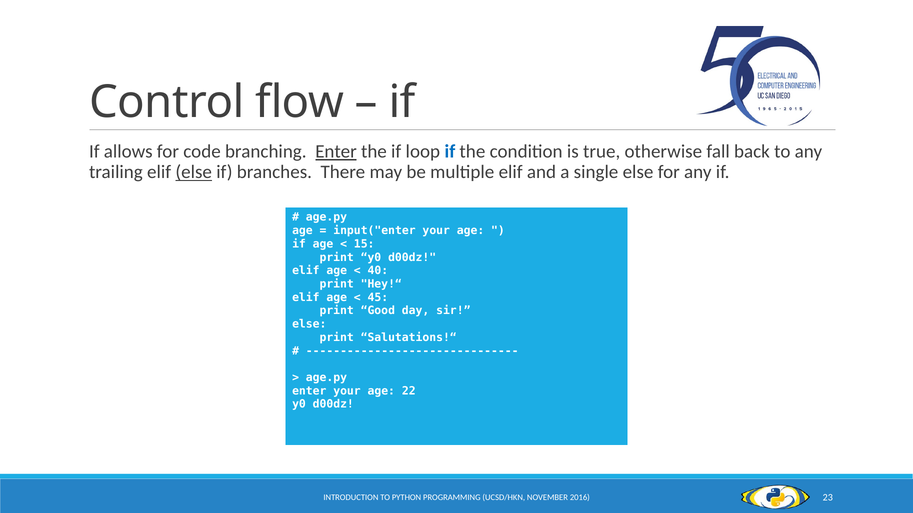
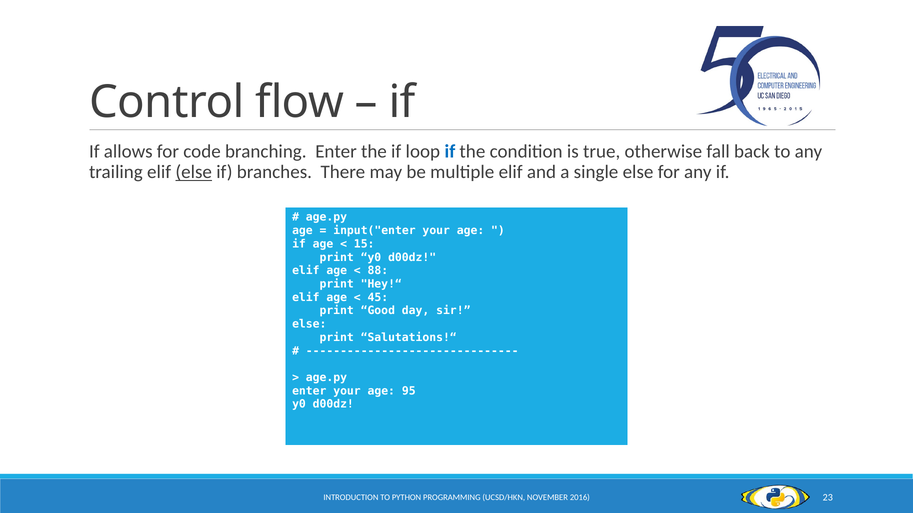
Enter underline: present -> none (336, 152)
40: 40 -> 88 (378, 271)
22: 22 -> 95 (409, 391)
